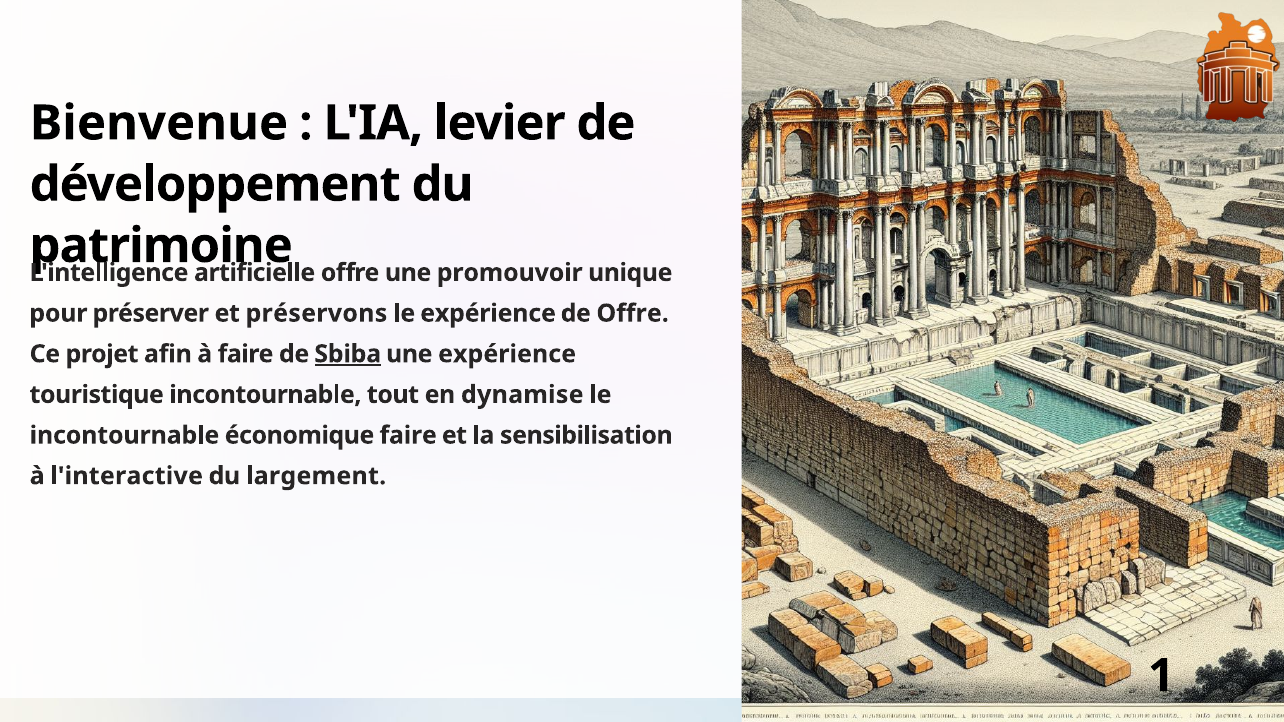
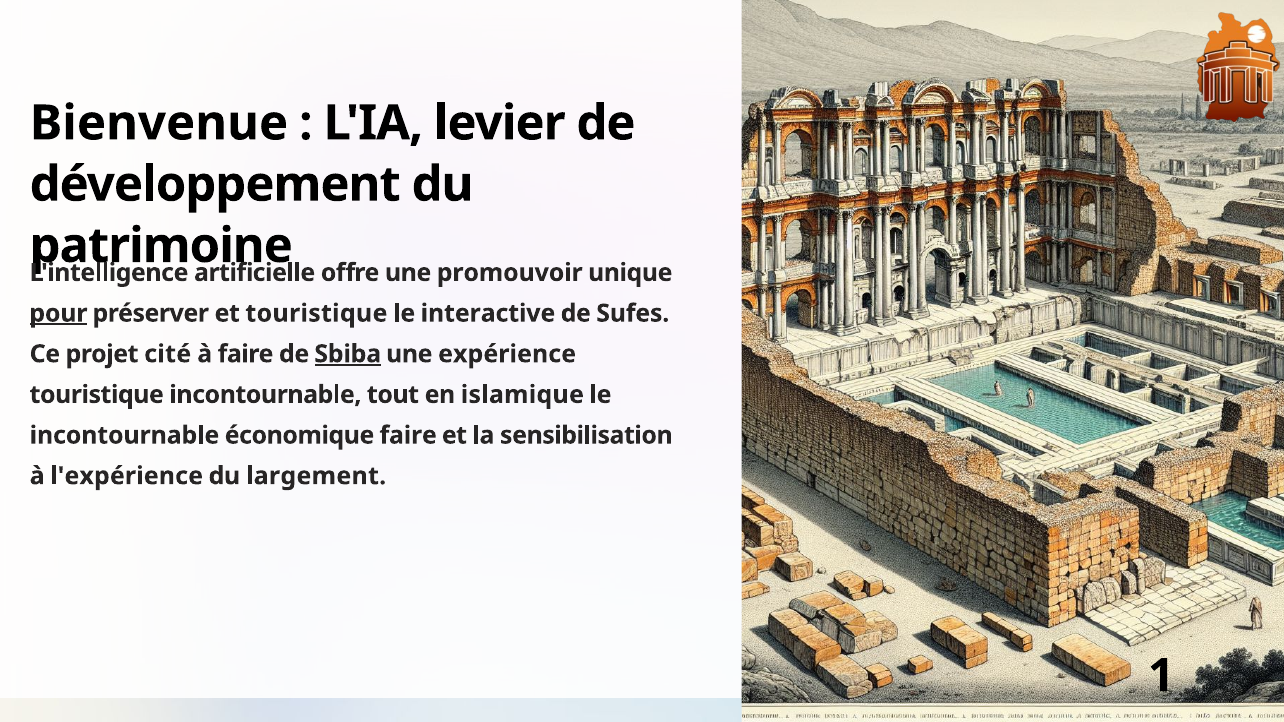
pour underline: none -> present (58, 313)
et préservons: préservons -> touristique (316, 313)
le expérience: expérience -> interactive (488, 313)
de Offre: Offre -> Sufes (633, 313)
afin: afin -> cité (168, 354)
dynamise: dynamise -> islamique (522, 395)
l'interactive: l'interactive -> l'expérience (127, 476)
